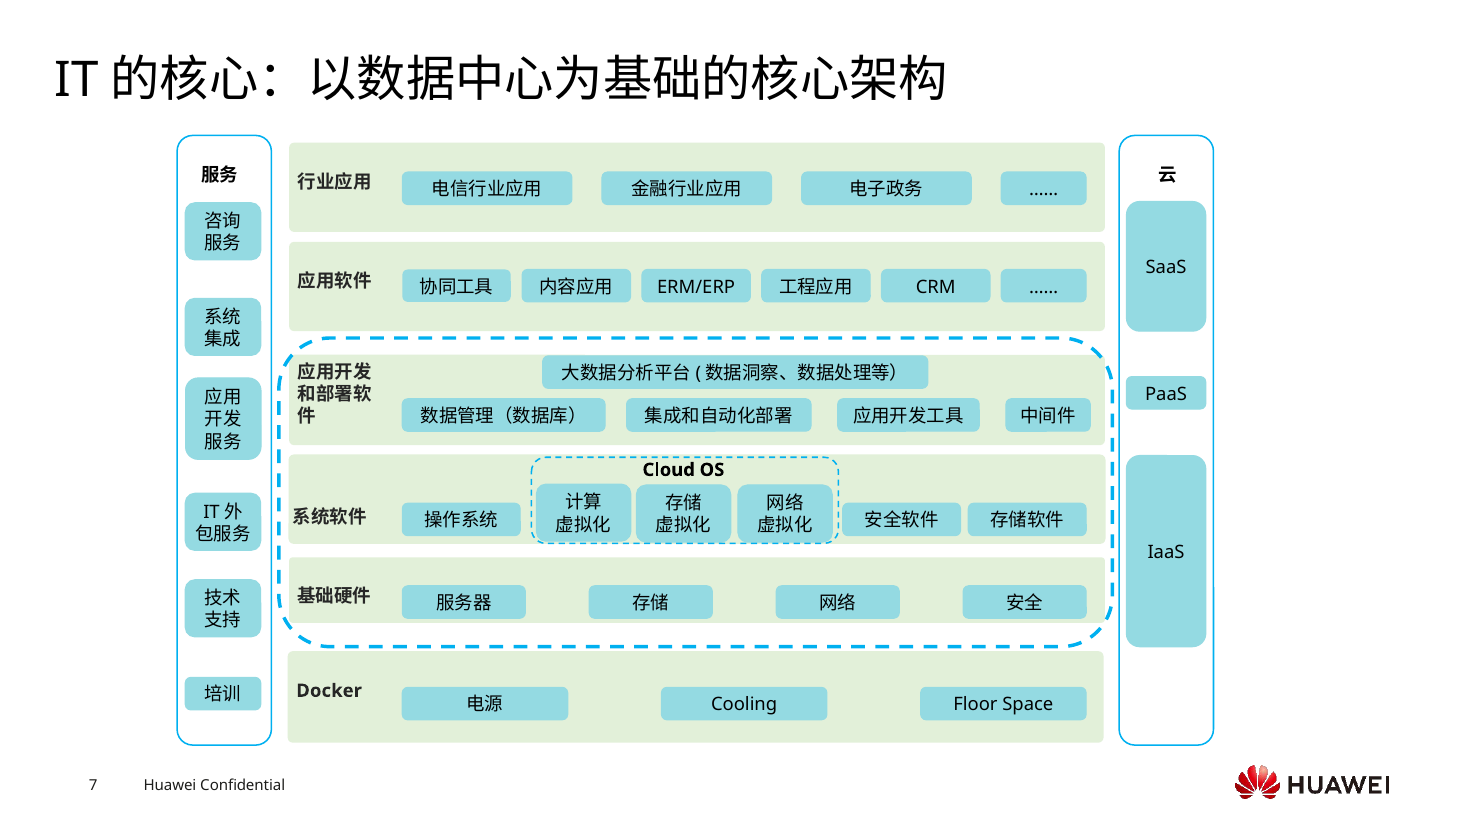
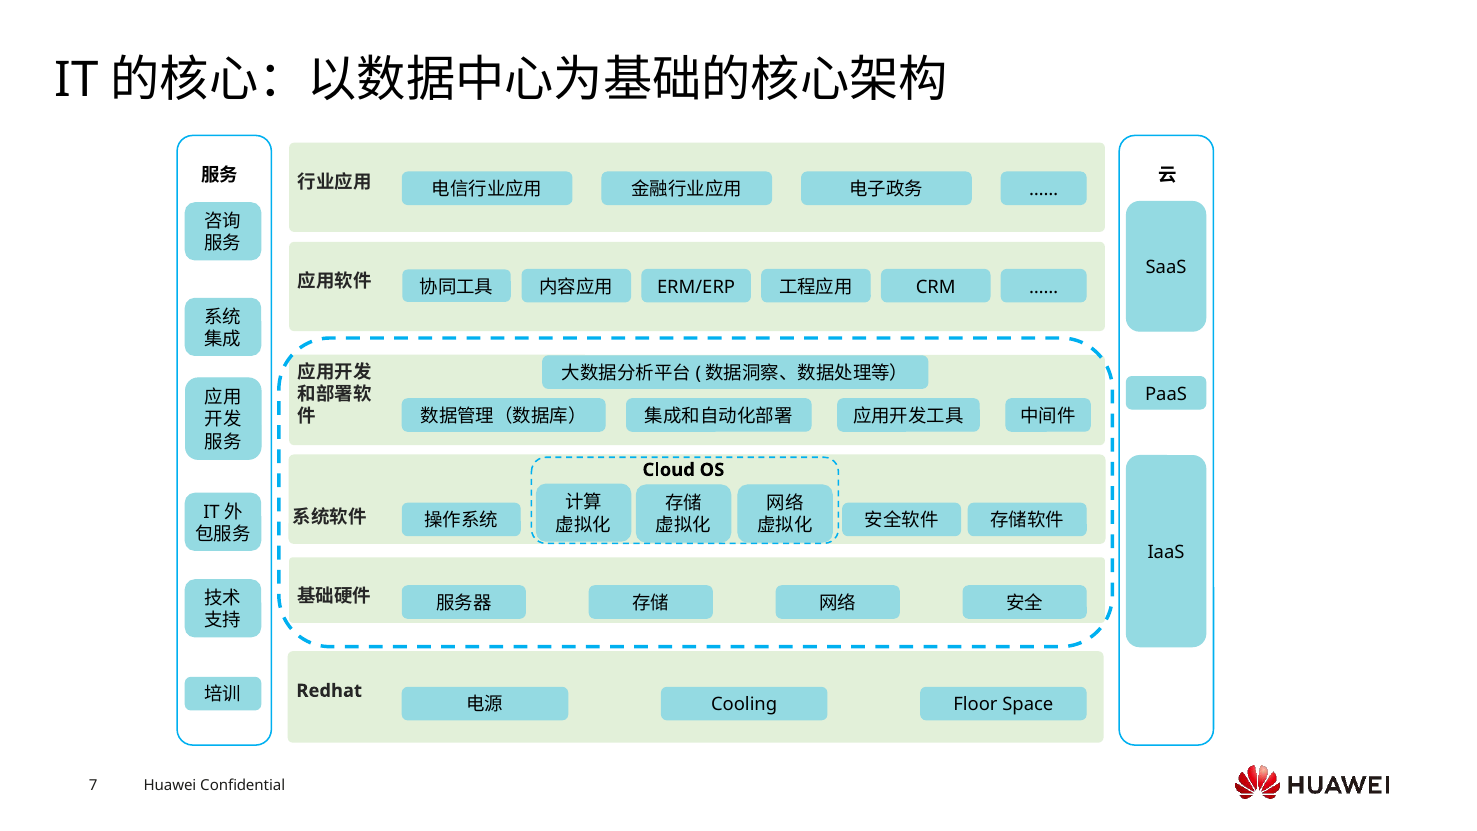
Docker: Docker -> Redhat (329, 691)
